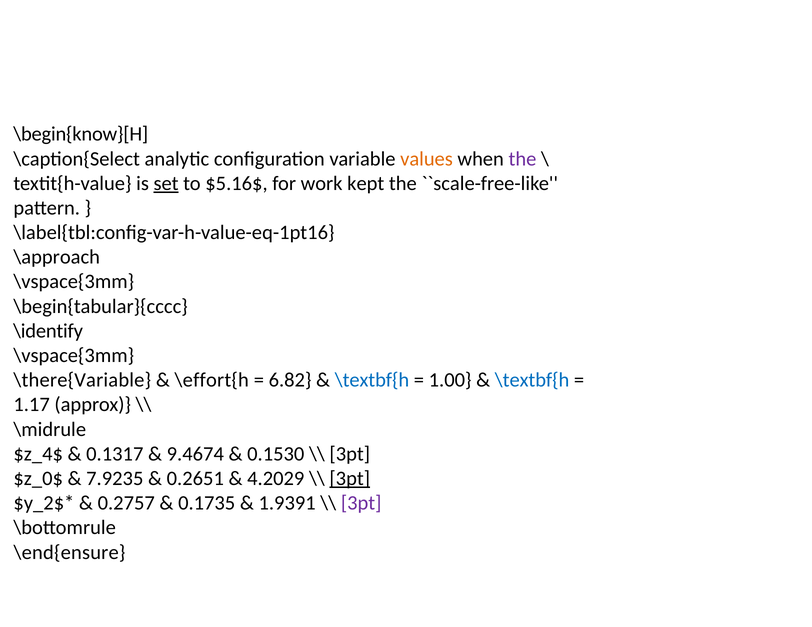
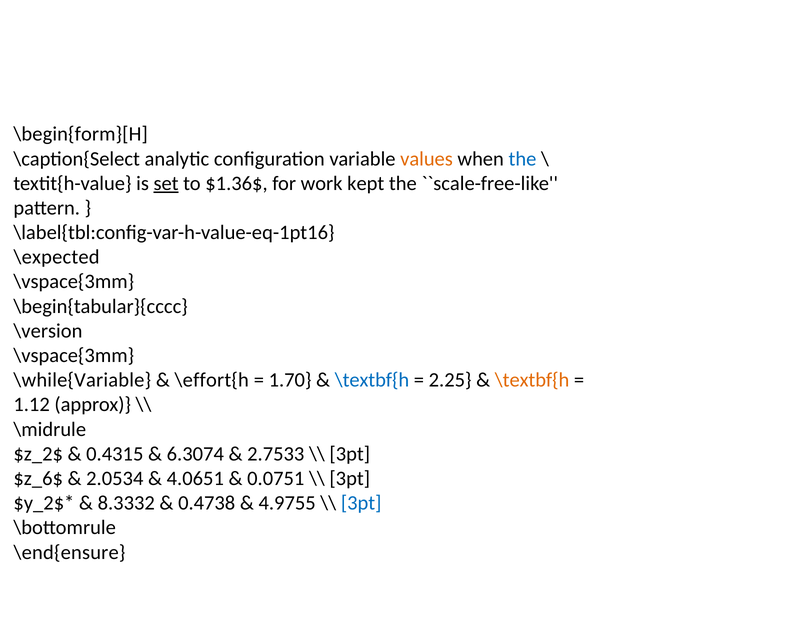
\begin{know}[H: \begin{know}[H -> \begin{form}[H (81, 134)
the colour: purple -> blue (522, 159)
$5.16$: $5.16$ -> $1.36$ (236, 183)
\approach: \approach -> \expected (57, 257)
\identify: \identify -> \version (48, 331)
\there{Variable: \there{Variable -> \while{Variable (82, 380)
6.82: 6.82 -> 1.70 (290, 380)
1.00: 1.00 -> 2.25 (450, 380)
\textbf{h colour: blue -> orange (532, 380)
1.17: 1.17 -> 1.12 (32, 405)
$z_4$: $z_4$ -> $z_2$ (38, 454)
0.1317: 0.1317 -> 0.4315 (115, 454)
9.4674: 9.4674 -> 6.3074 (195, 454)
0.1530: 0.1530 -> 2.7533 (276, 454)
$z_0$: $z_0$ -> $z_6$ (38, 479)
7.9235: 7.9235 -> 2.0534 (115, 479)
0.2651: 0.2651 -> 4.0651 (195, 479)
4.2029: 4.2029 -> 0.0751 (276, 479)
3pt underline: present -> none (350, 479)
0.2757: 0.2757 -> 8.3332 (126, 503)
0.1735: 0.1735 -> 0.4738 (207, 503)
1.9391: 1.9391 -> 4.9755 (287, 503)
3pt colour: purple -> blue (361, 503)
